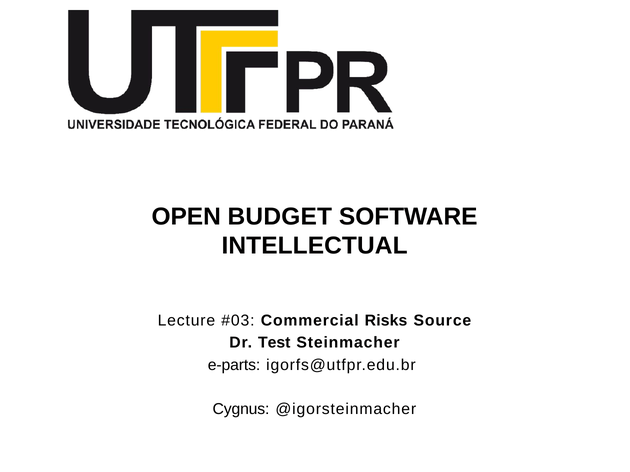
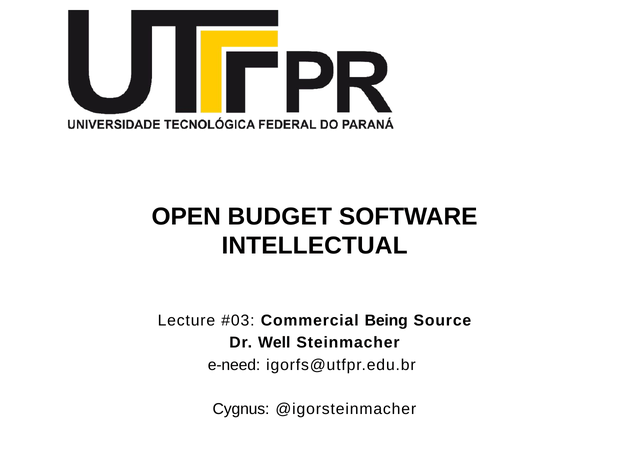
Risks: Risks -> Being (386, 321)
Test: Test -> Well (274, 343)
e-parts: e-parts -> e-need (234, 365)
